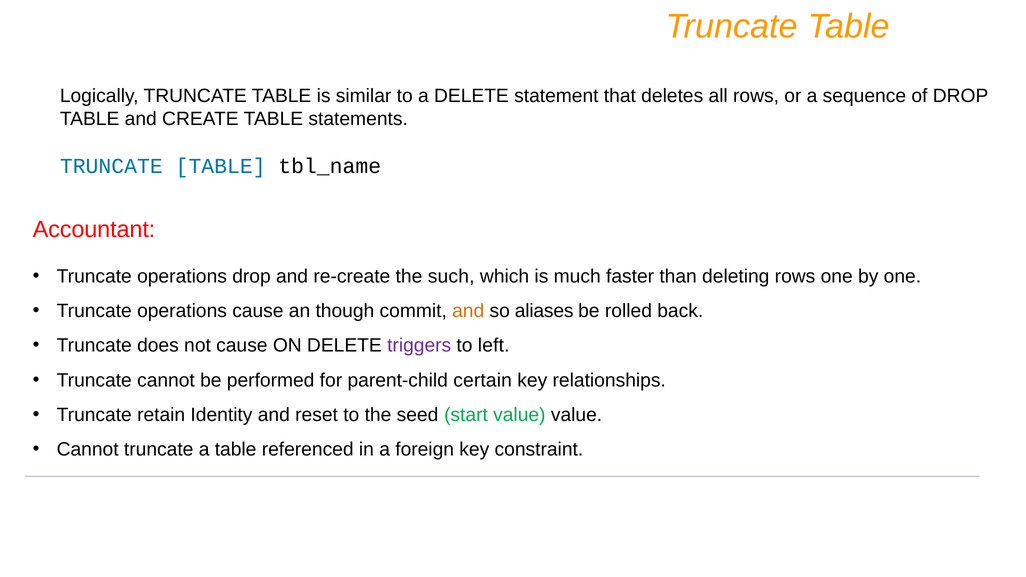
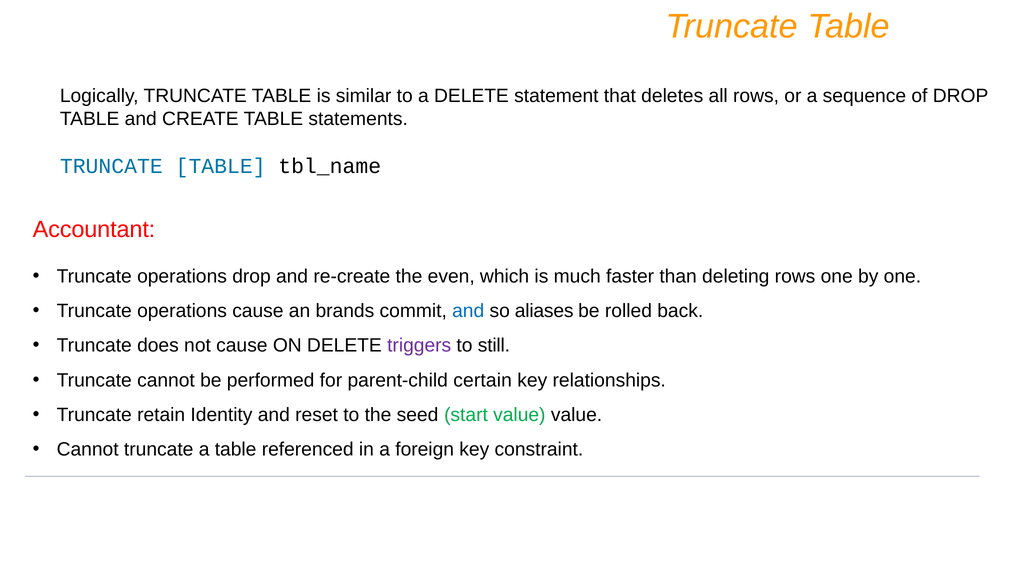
such: such -> even (451, 276)
though: though -> brands (345, 311)
and colour: orange -> blue (468, 311)
left: left -> still (494, 346)
